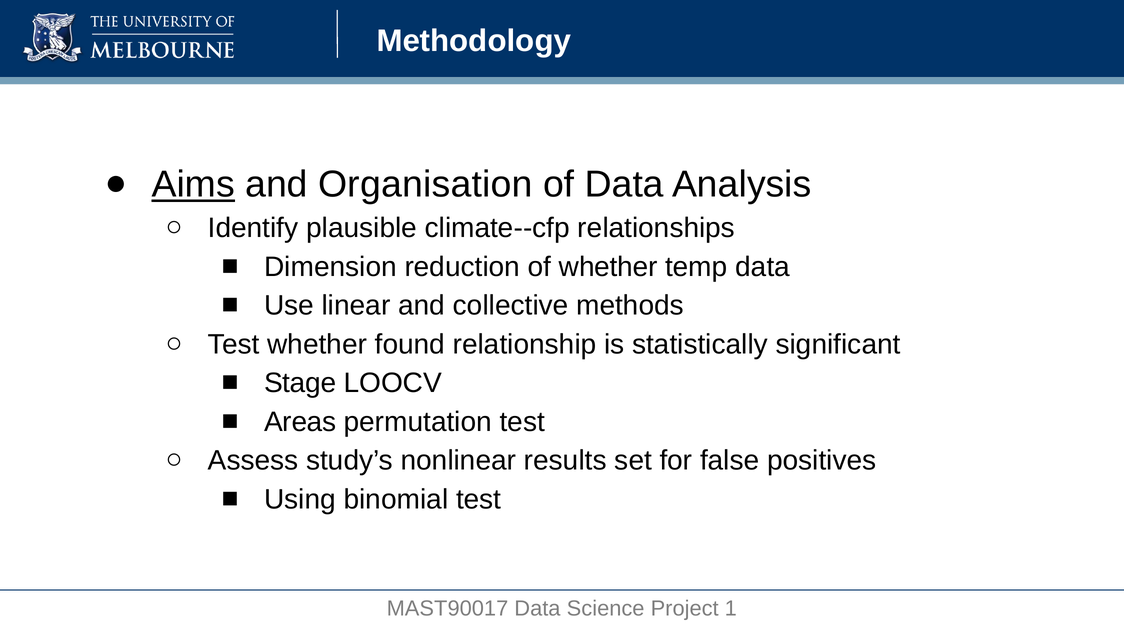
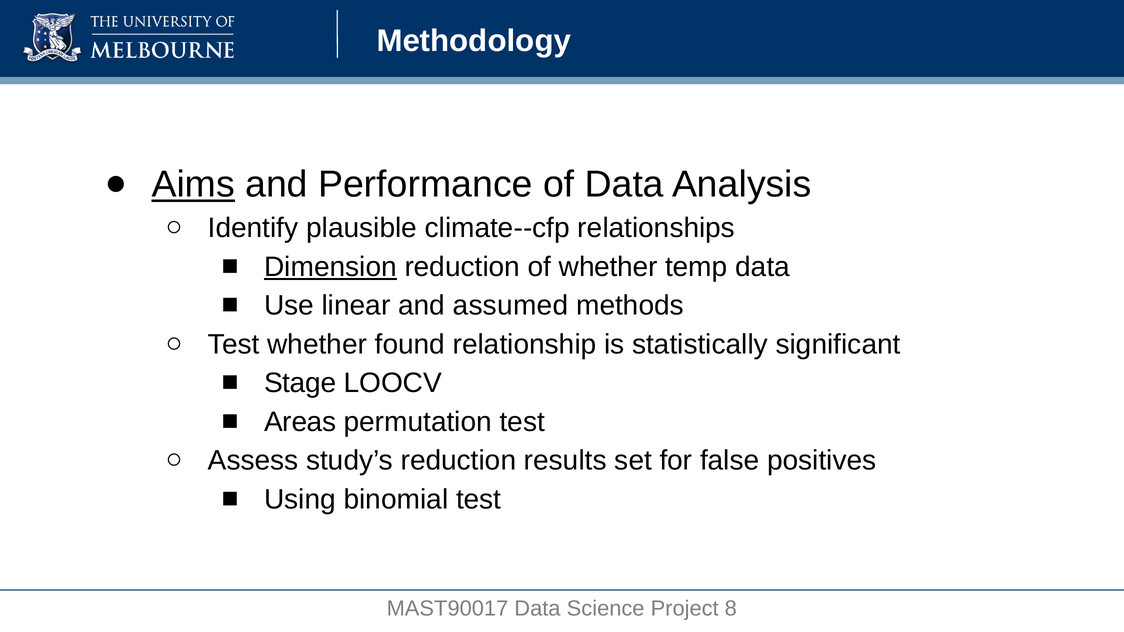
Organisation: Organisation -> Performance (425, 185)
Dimension underline: none -> present (330, 267)
collective: collective -> assumed (511, 306)
study’s nonlinear: nonlinear -> reduction (458, 461)
1: 1 -> 8 (731, 609)
